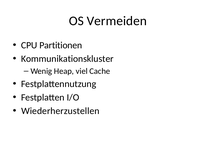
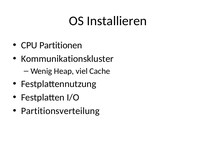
Vermeiden: Vermeiden -> Installieren (117, 21)
Wiederherzustellen: Wiederherzustellen -> Partitionsverteilung (60, 111)
